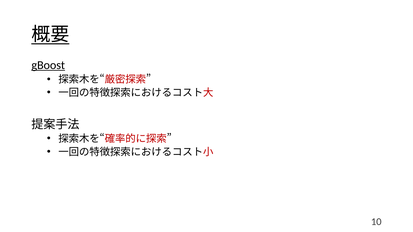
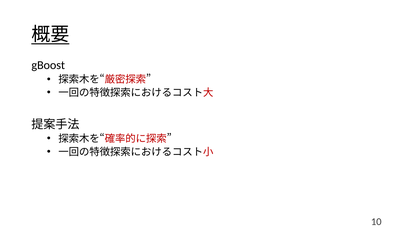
gBoost underline: present -> none (48, 65)
